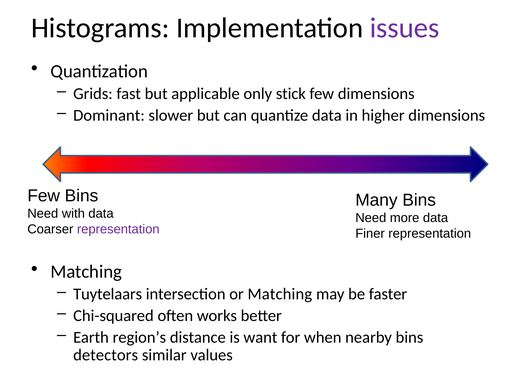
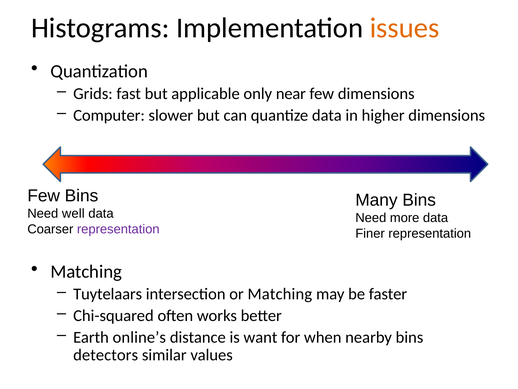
issues colour: purple -> orange (405, 28)
stick: stick -> near (291, 94)
Dominant: Dominant -> Computer (109, 115)
with: with -> well (73, 213)
region’s: region’s -> online’s (139, 337)
